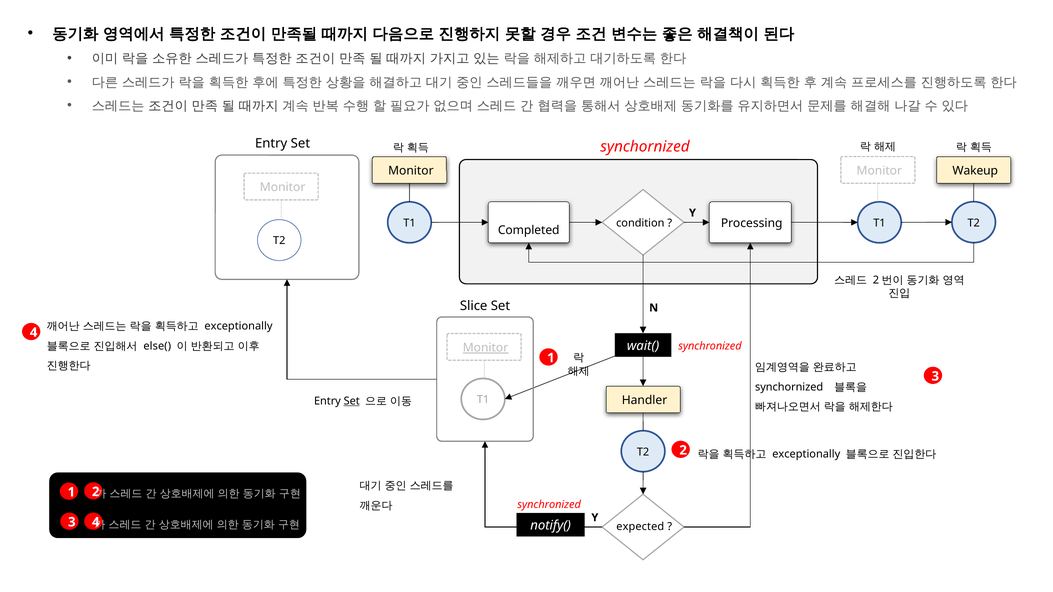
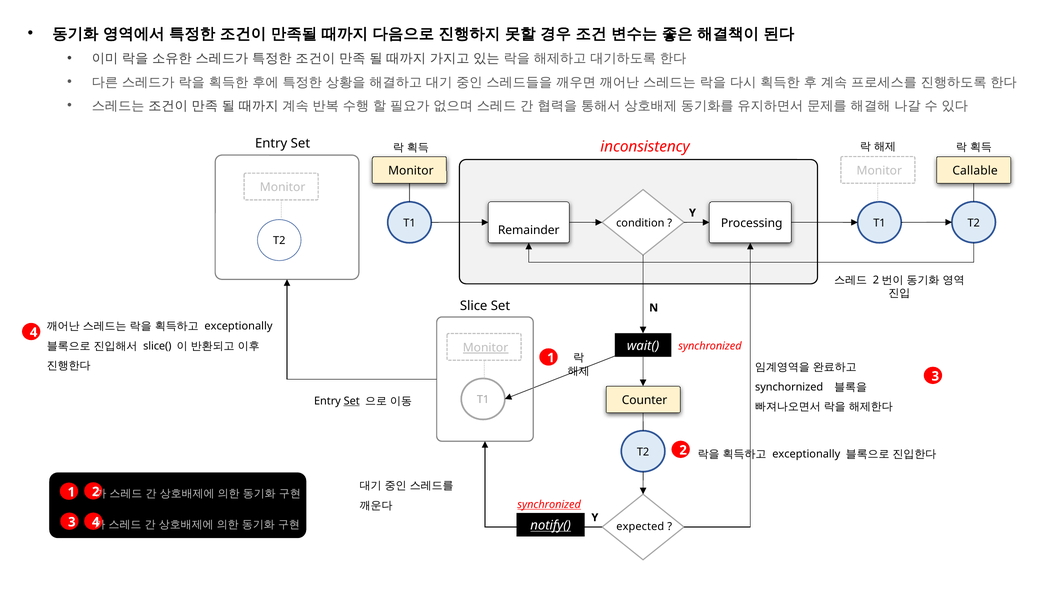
synchornized: synchornized -> inconsistency (645, 147)
Wakeup: Wakeup -> Callable (975, 171)
Completed: Completed -> Remainder (529, 230)
else(: else( -> slice( (157, 346)
Handler: Handler -> Counter (645, 400)
synchronized underline: none -> present (549, 505)
notify( underline: none -> present (551, 526)
